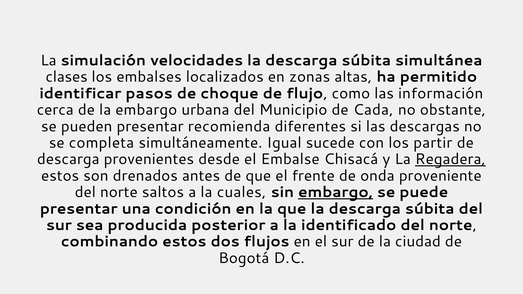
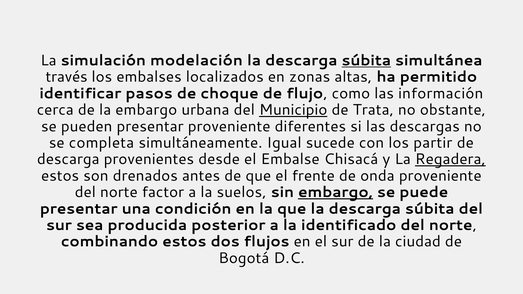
velocidades: velocidades -> modelación (196, 60)
súbita underline: none -> present (366, 60)
clases: clases -> través (67, 77)
Municipio underline: none -> present (293, 110)
Cada: Cada -> Trata (373, 110)
presentar recomienda: recomienda -> proveniente (229, 126)
saltos: saltos -> factor (163, 192)
cuales: cuales -> suelos (242, 192)
